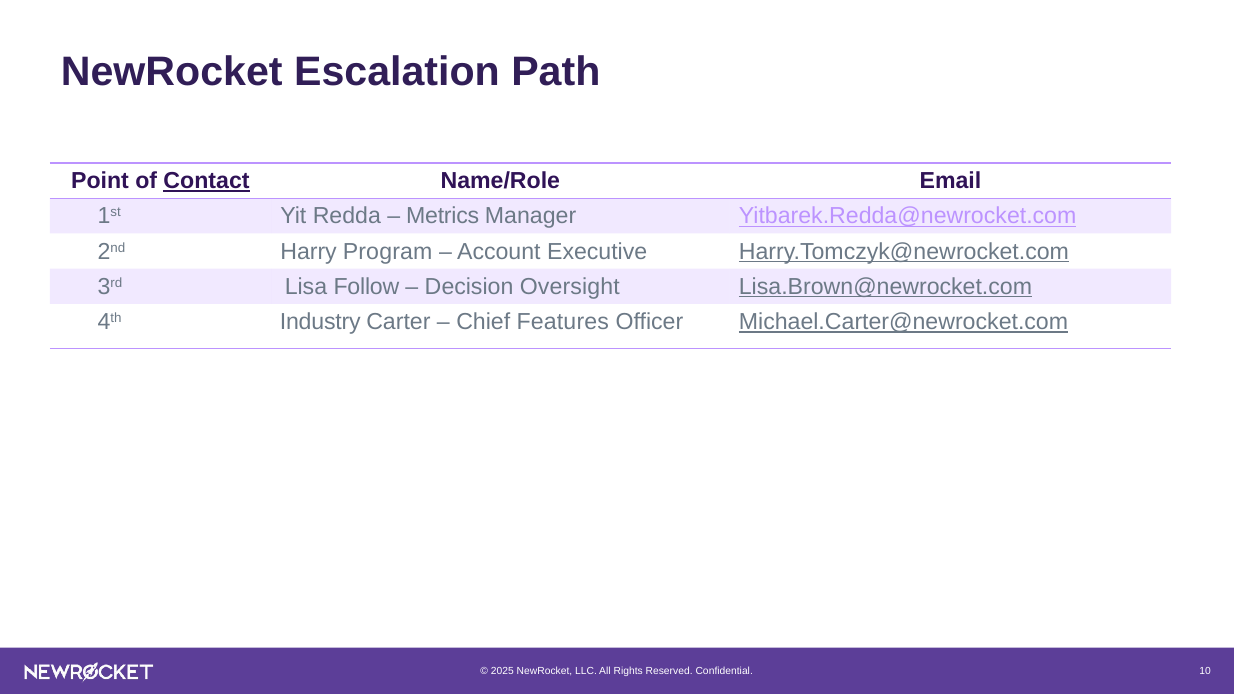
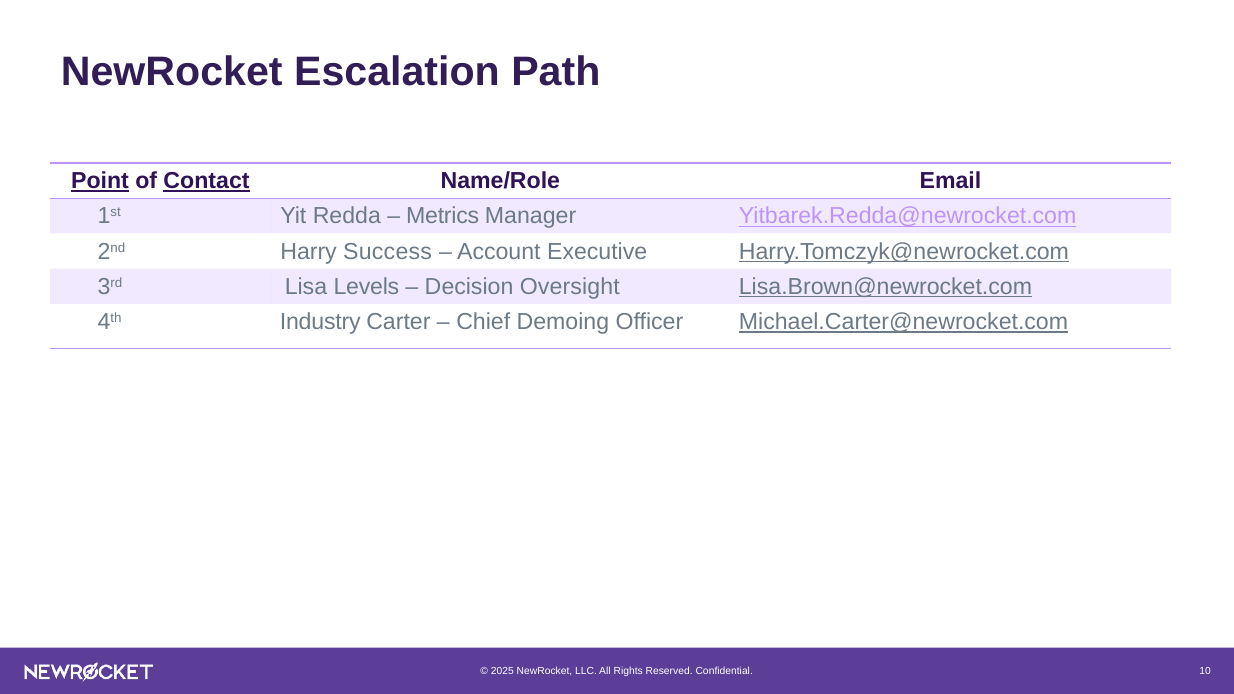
Point underline: none -> present (100, 181)
Program: Program -> Success (388, 251)
Follow: Follow -> Levels (366, 287)
Features: Features -> Demoing (563, 322)
